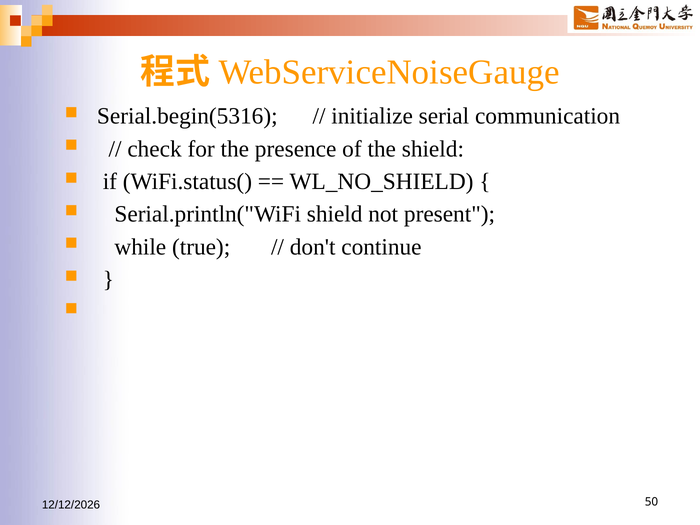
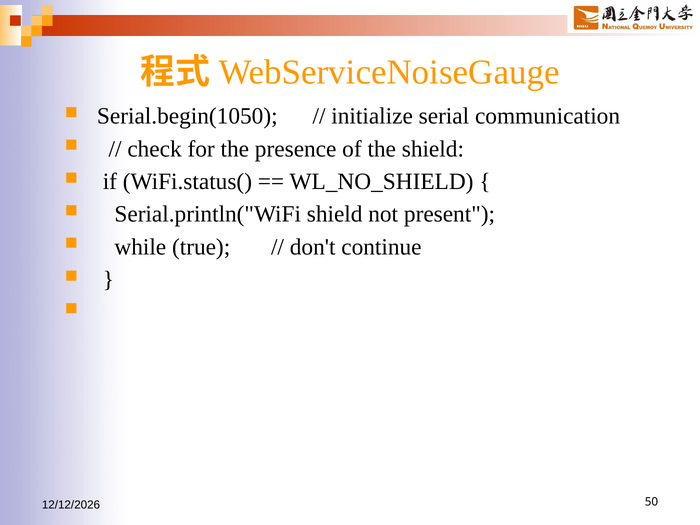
Serial.begin(5316: Serial.begin(5316 -> Serial.begin(1050 (187, 116)
